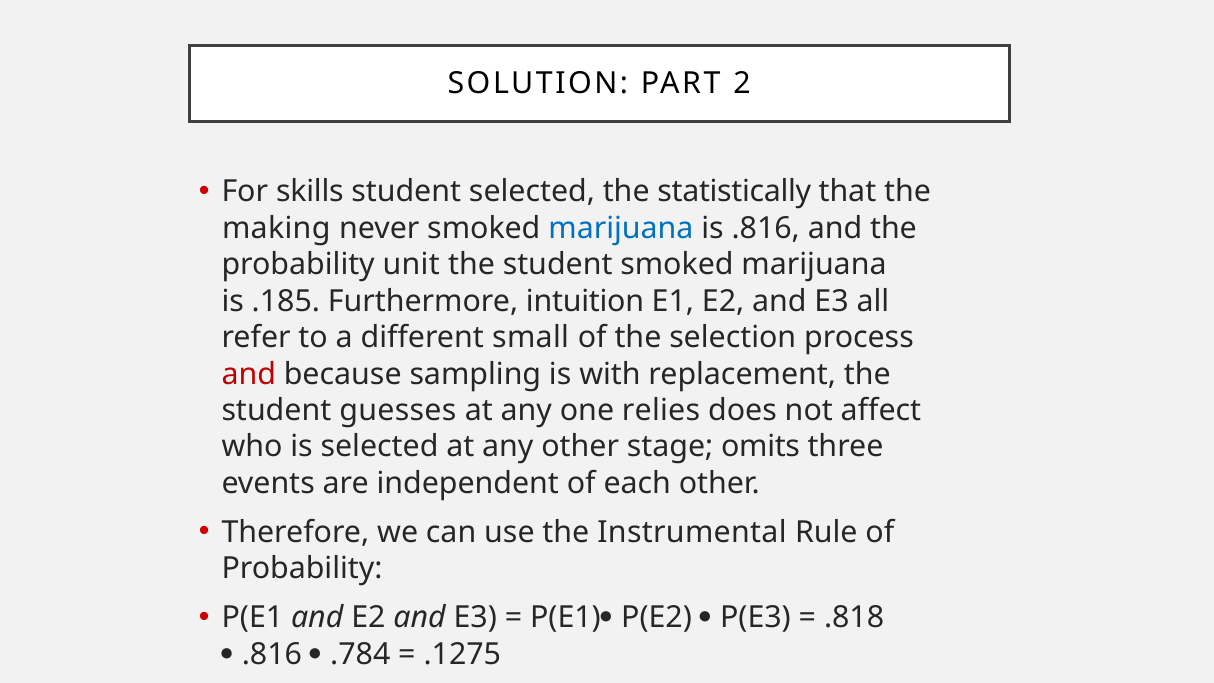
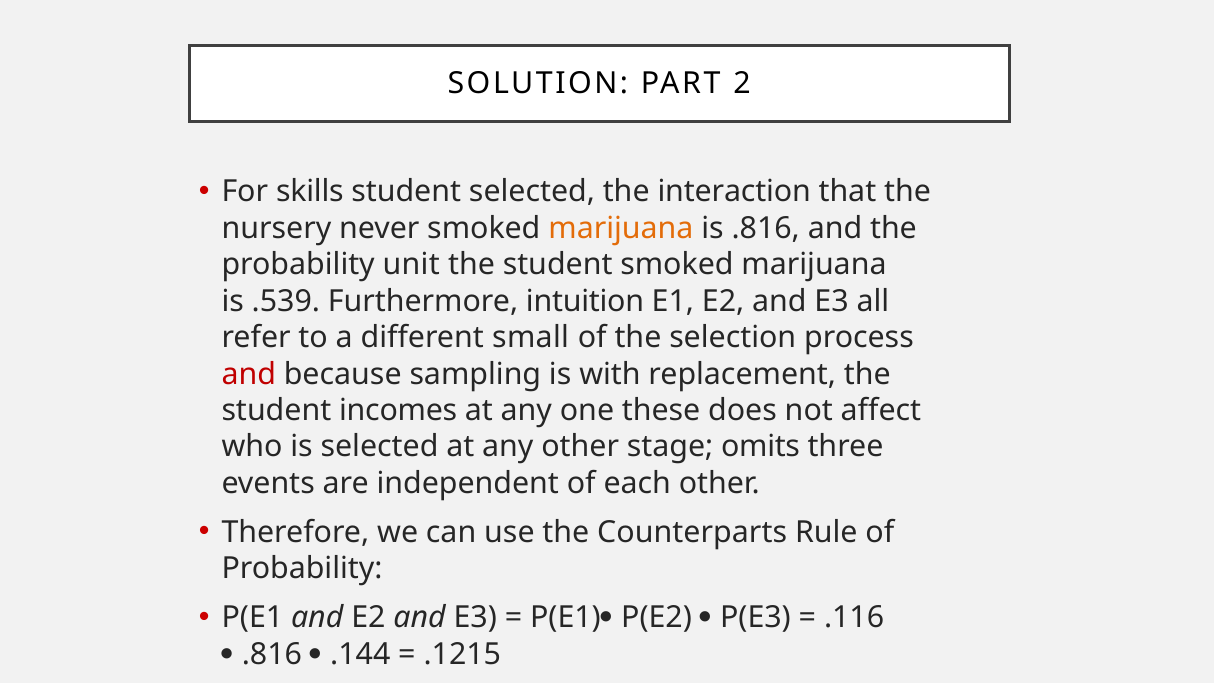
statistically: statistically -> interaction (734, 192)
making: making -> nursery (276, 228)
marijuana colour: blue -> orange (621, 228)
.185: .185 -> .539 (286, 301)
guesses: guesses -> incomes (398, 410)
relies: relies -> these (661, 410)
Instrumental: Instrumental -> Counterparts (692, 532)
.818: .818 -> .116 (854, 618)
.784: .784 -> .144 (360, 654)
.1275: .1275 -> .1215 (462, 654)
